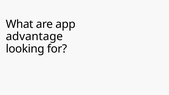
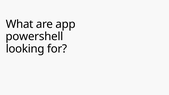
advantage: advantage -> powershell (34, 37)
